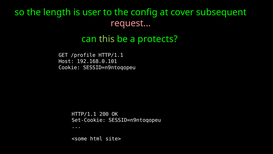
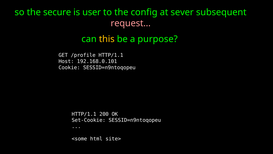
length: length -> secure (57, 12)
cover: cover -> sever (182, 12)
this colour: light green -> yellow (107, 39)
protects: protects -> purpose (158, 39)
